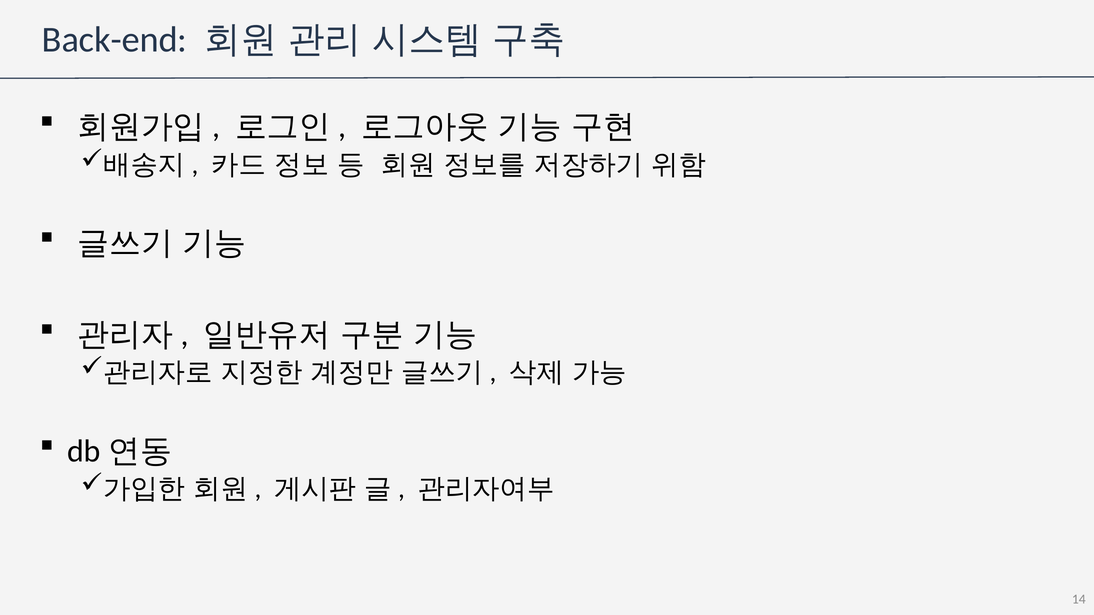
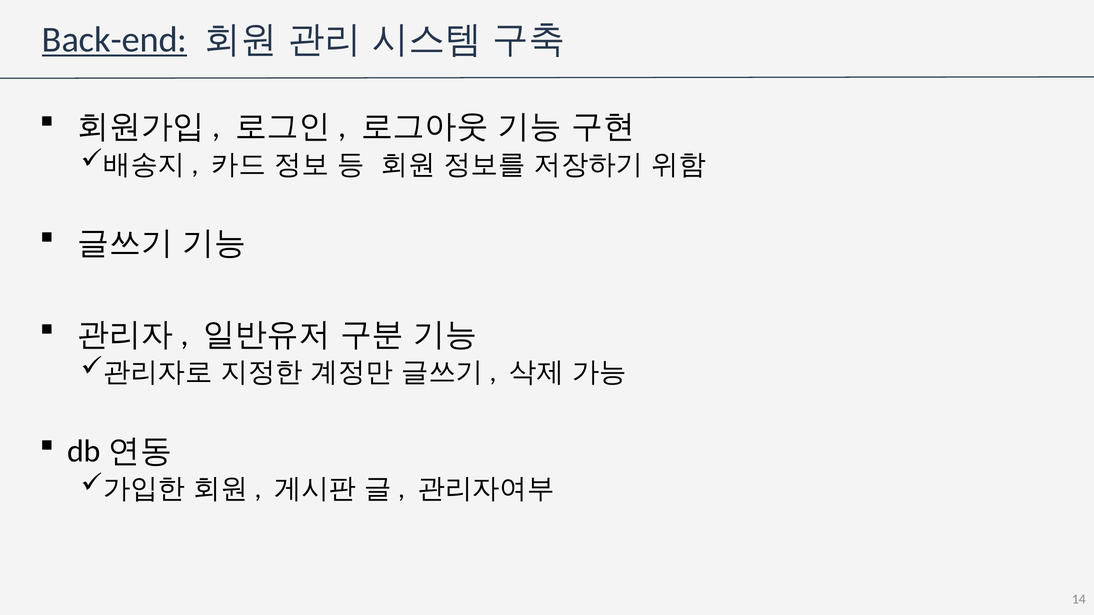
Back-end underline: none -> present (115, 40)
